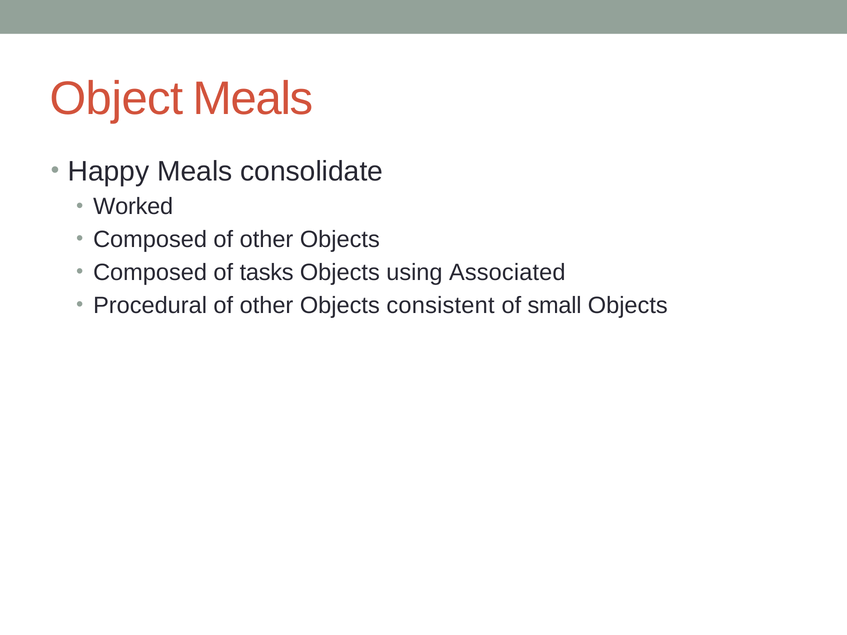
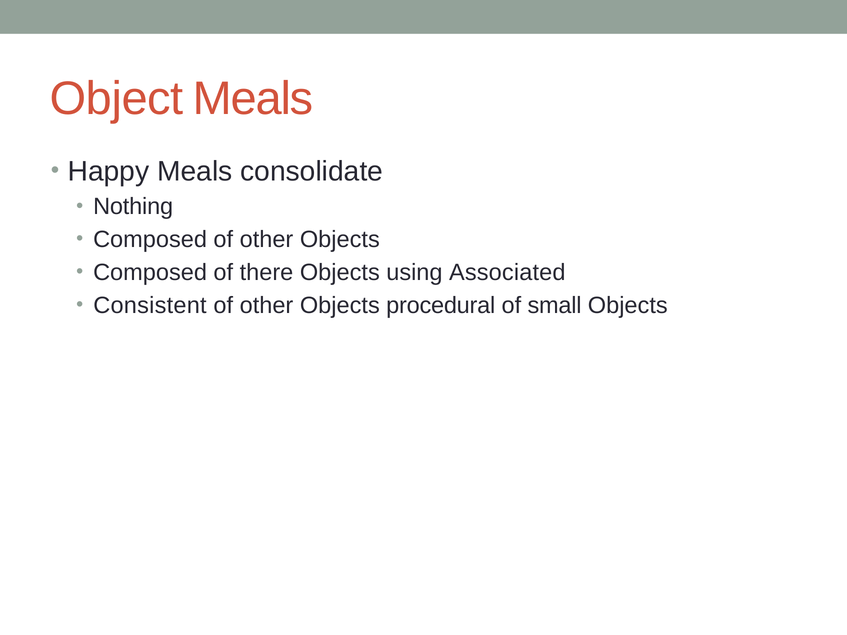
Worked: Worked -> Nothing (133, 207)
tasks: tasks -> there (267, 273)
Procedural: Procedural -> Consistent (150, 306)
consistent: consistent -> procedural (441, 306)
